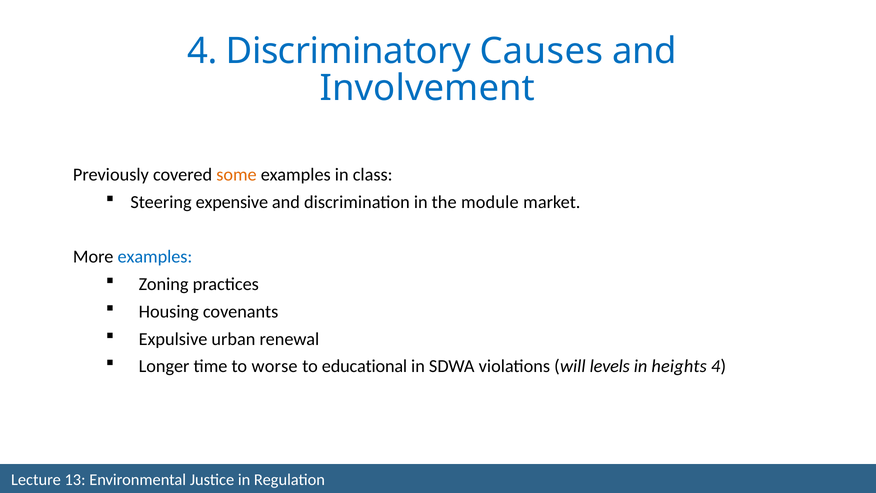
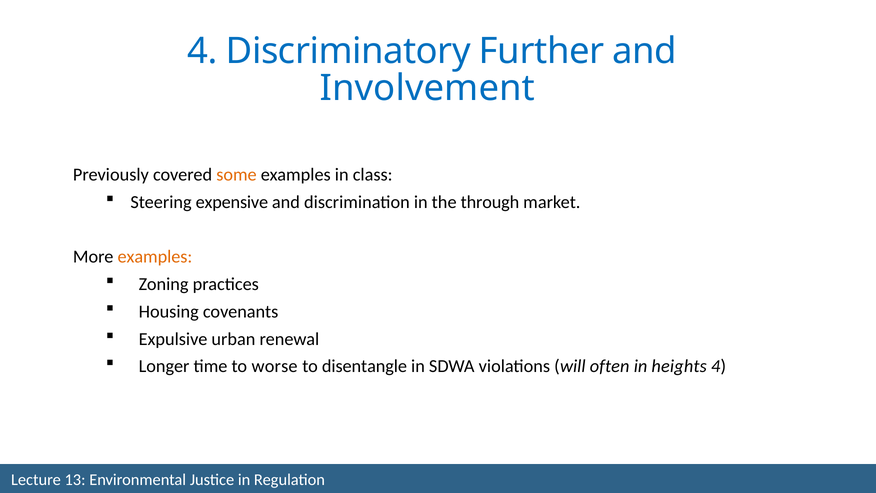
Causes: Causes -> Further (542, 51)
module: module -> through (490, 202)
examples colour: blue -> orange (155, 257)
educational: educational -> disentangle (364, 366)
levels: levels -> often (610, 366)
